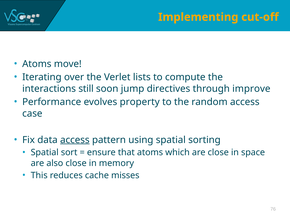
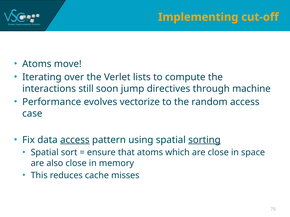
improve: improve -> machine (251, 89)
property: property -> vectorize (140, 102)
sorting underline: none -> present (204, 140)
